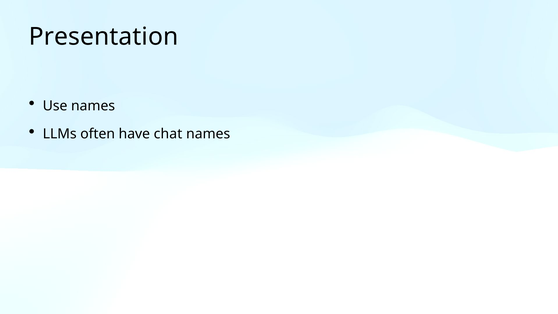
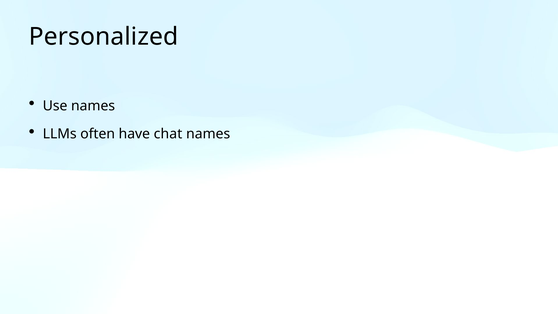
Presentation: Presentation -> Personalized (104, 37)
